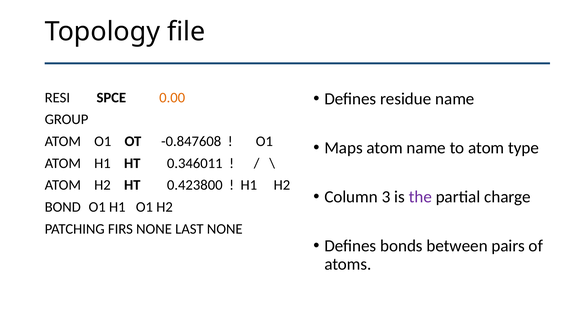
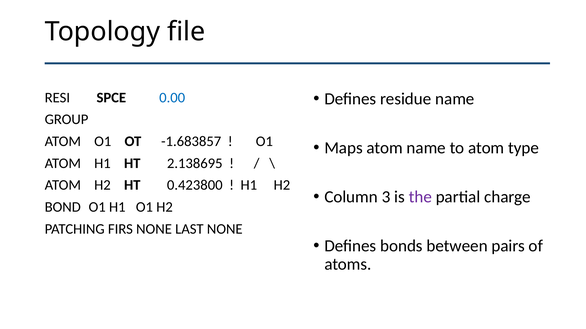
0.00 colour: orange -> blue (172, 98)
-0.847608: -0.847608 -> -1.683857 (191, 142)
0.346011: 0.346011 -> 2.138695 (195, 164)
